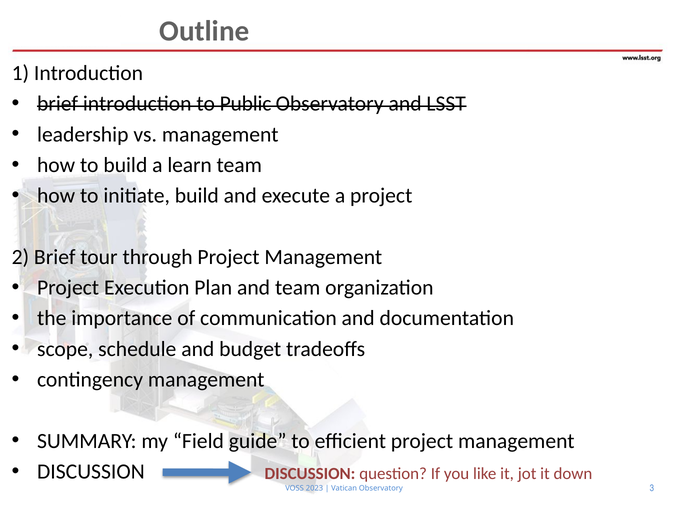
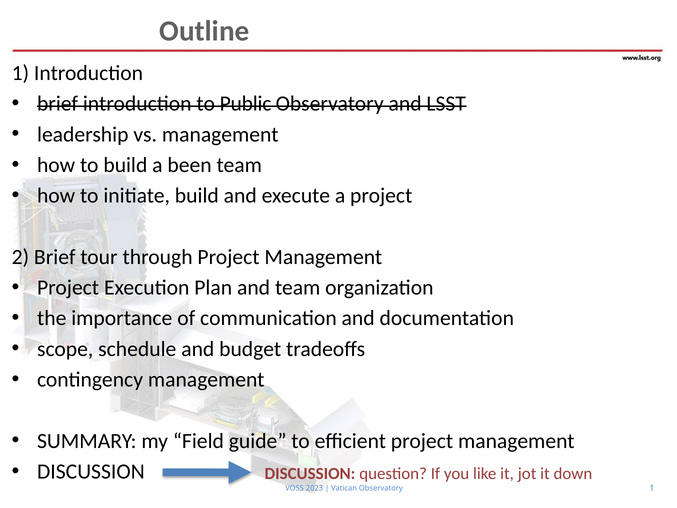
learn: learn -> been (190, 165)
Observatory 3: 3 -> 1 (652, 488)
